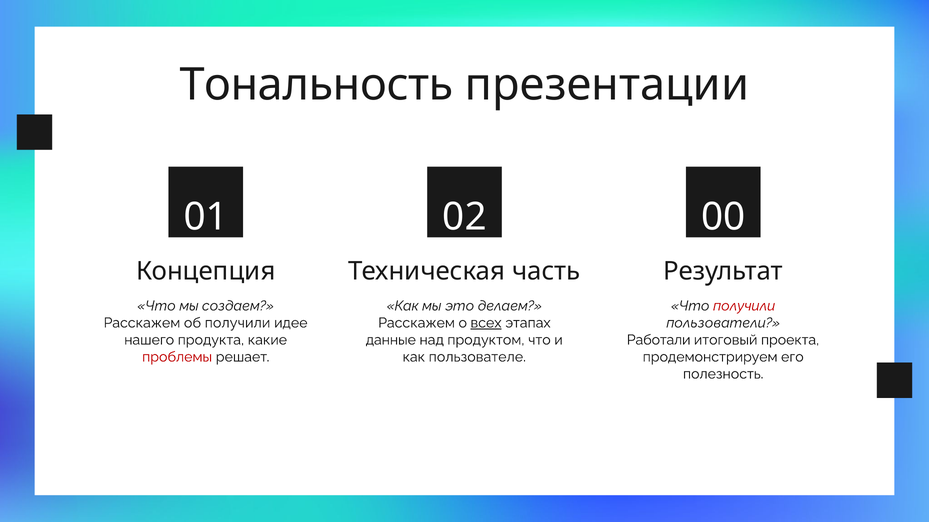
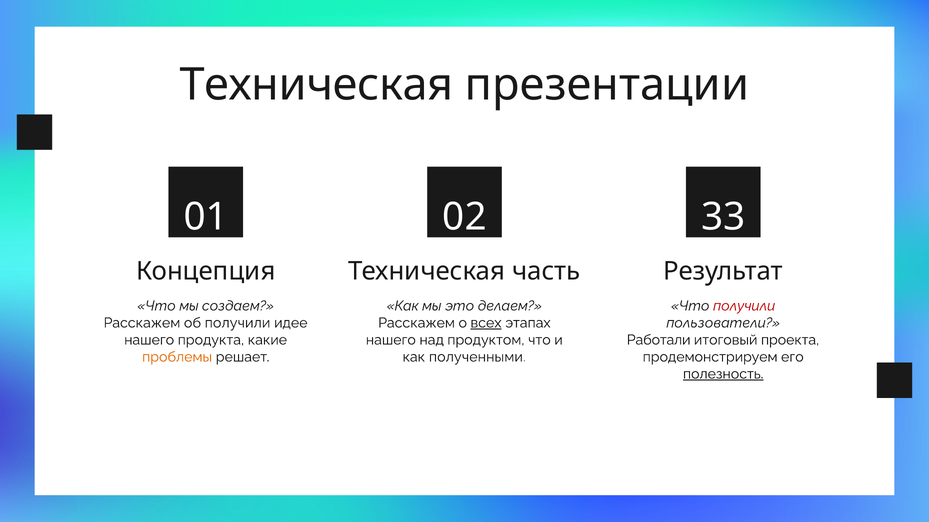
Тональность: Тональность -> Техническая (317, 85)
00: 00 -> 33 (723, 217)
данные: данные -> нашего (391, 340)
проблемы colour: red -> orange (177, 357)
пользователе: пользователе -> полученными (477, 357)
полезность underline: none -> present (723, 374)
